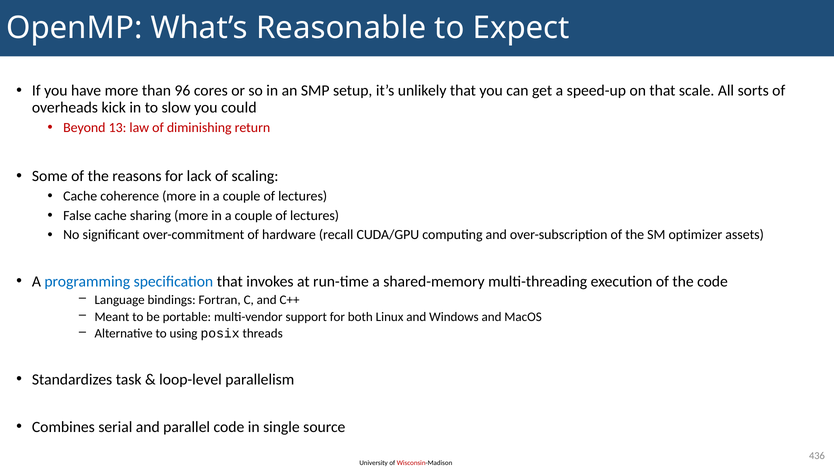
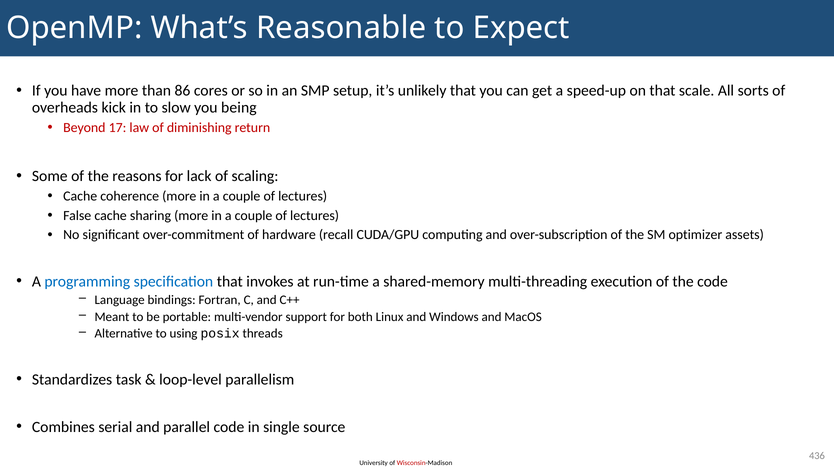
96: 96 -> 86 (182, 90)
could: could -> being (239, 107)
13: 13 -> 17 (117, 128)
